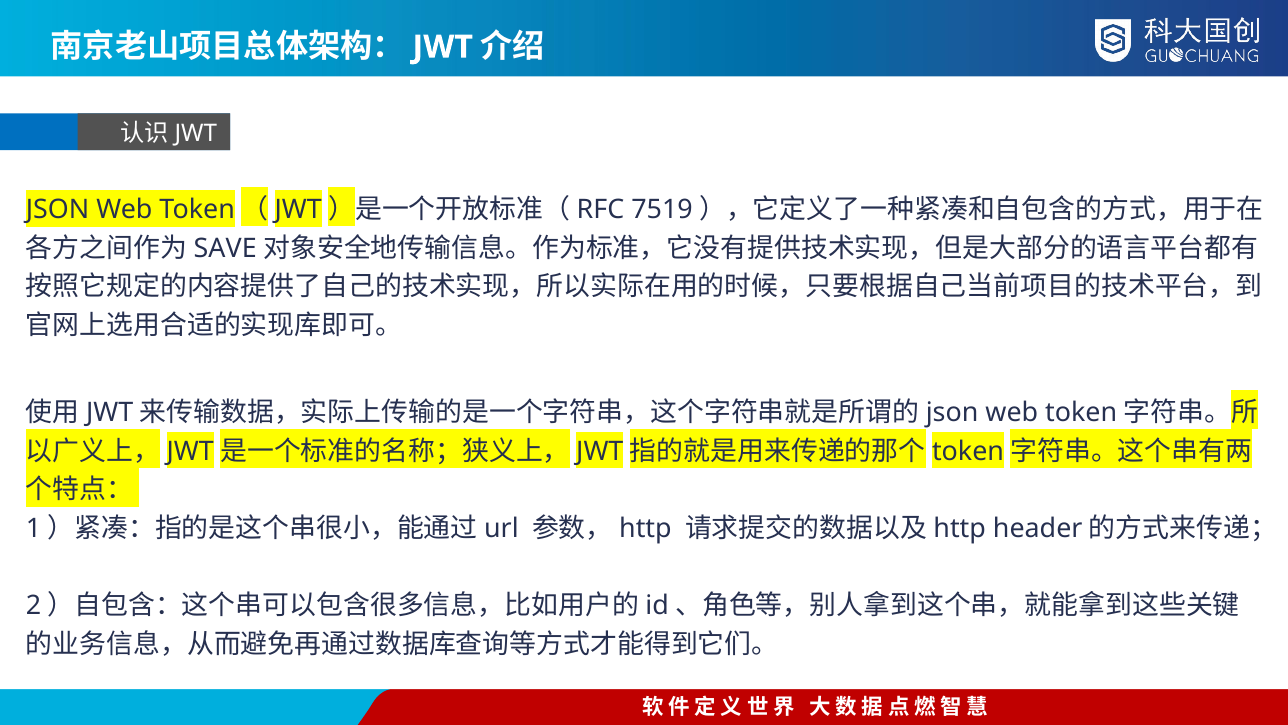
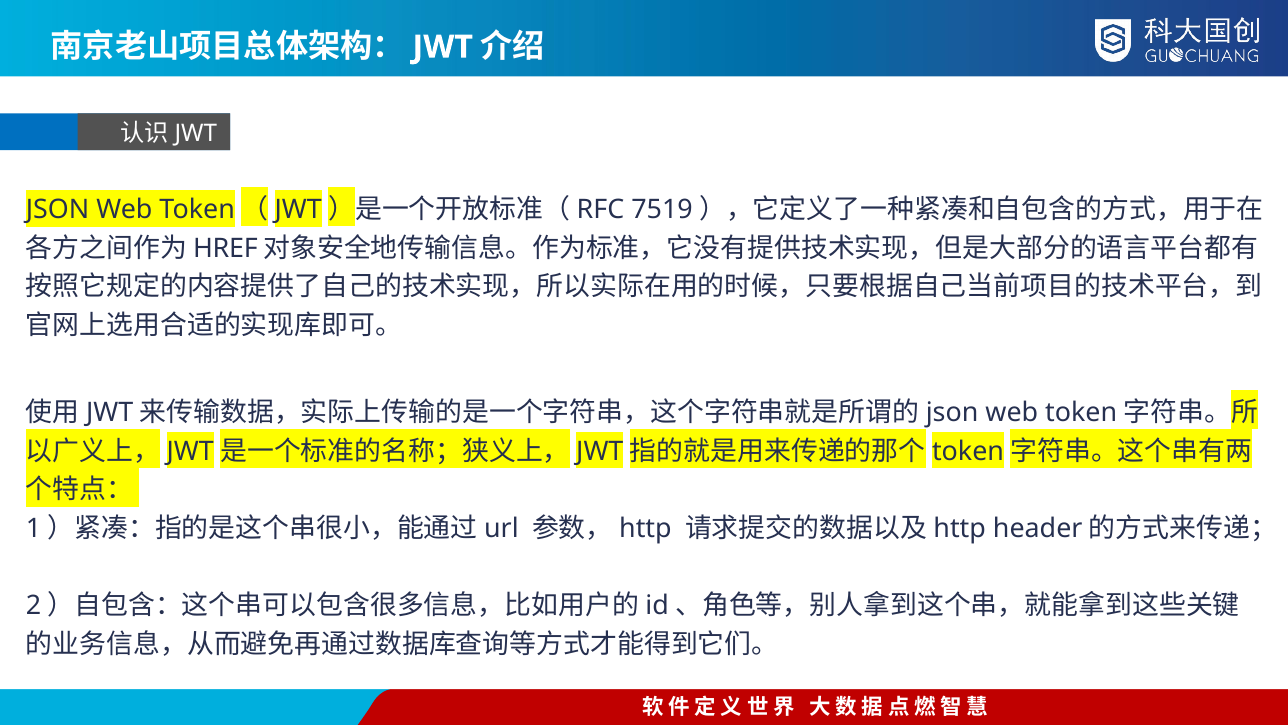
SAVE: SAVE -> HREF (225, 248)
